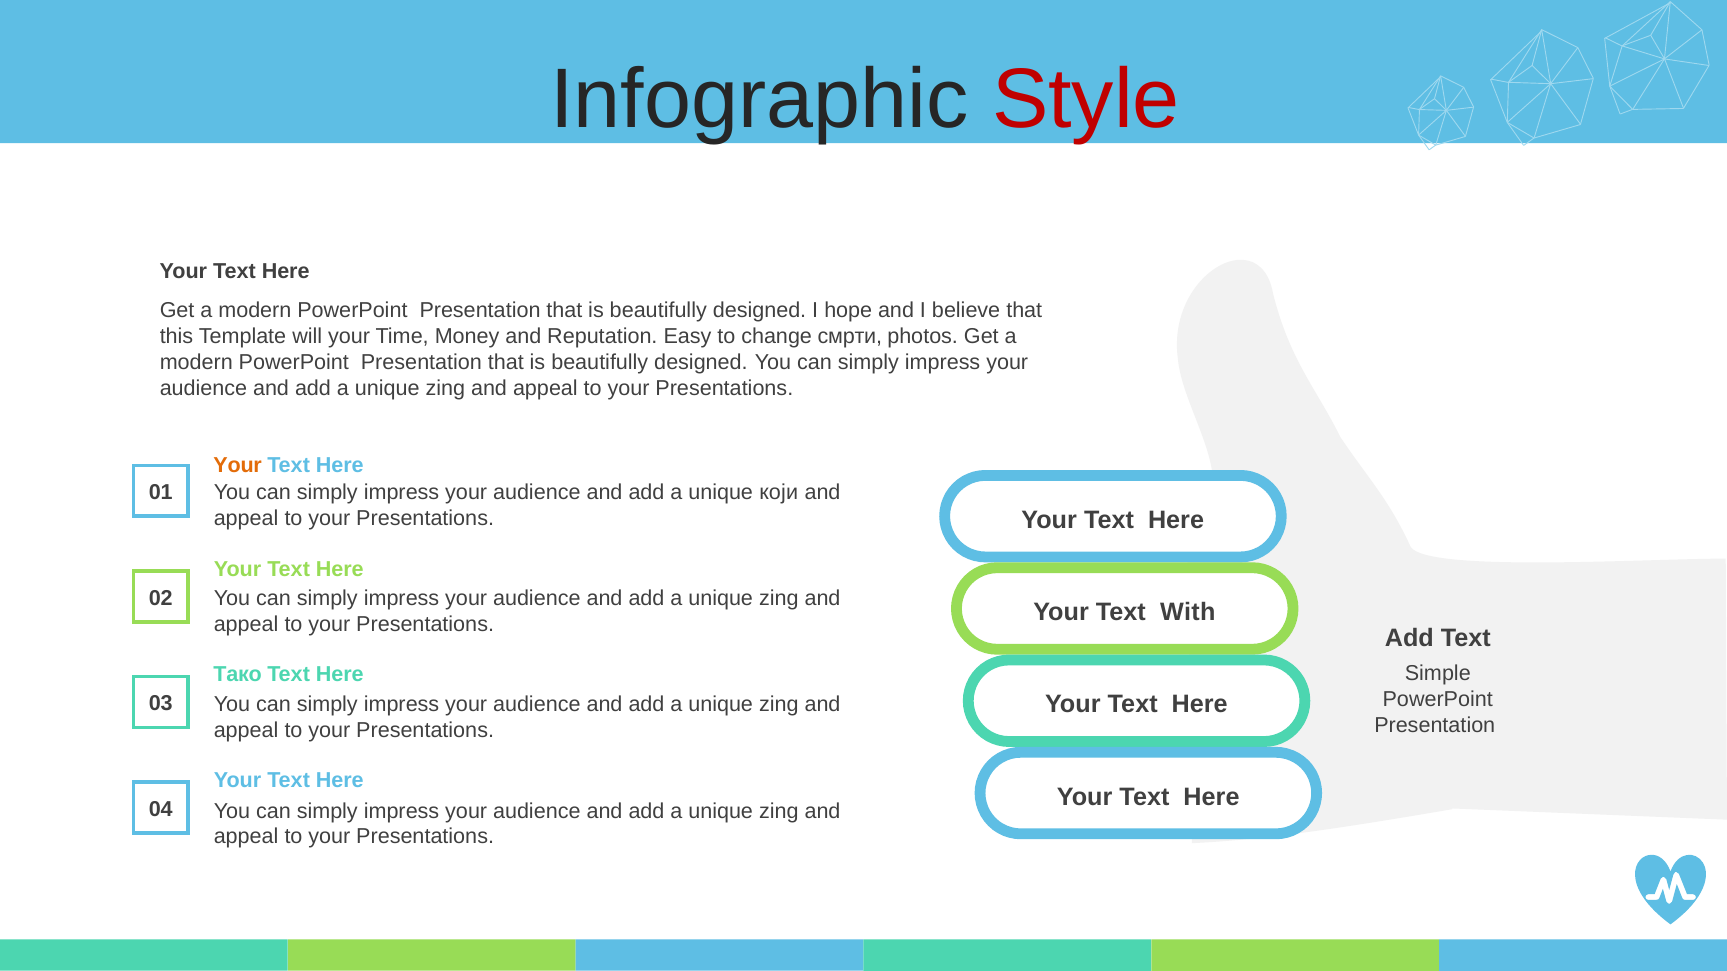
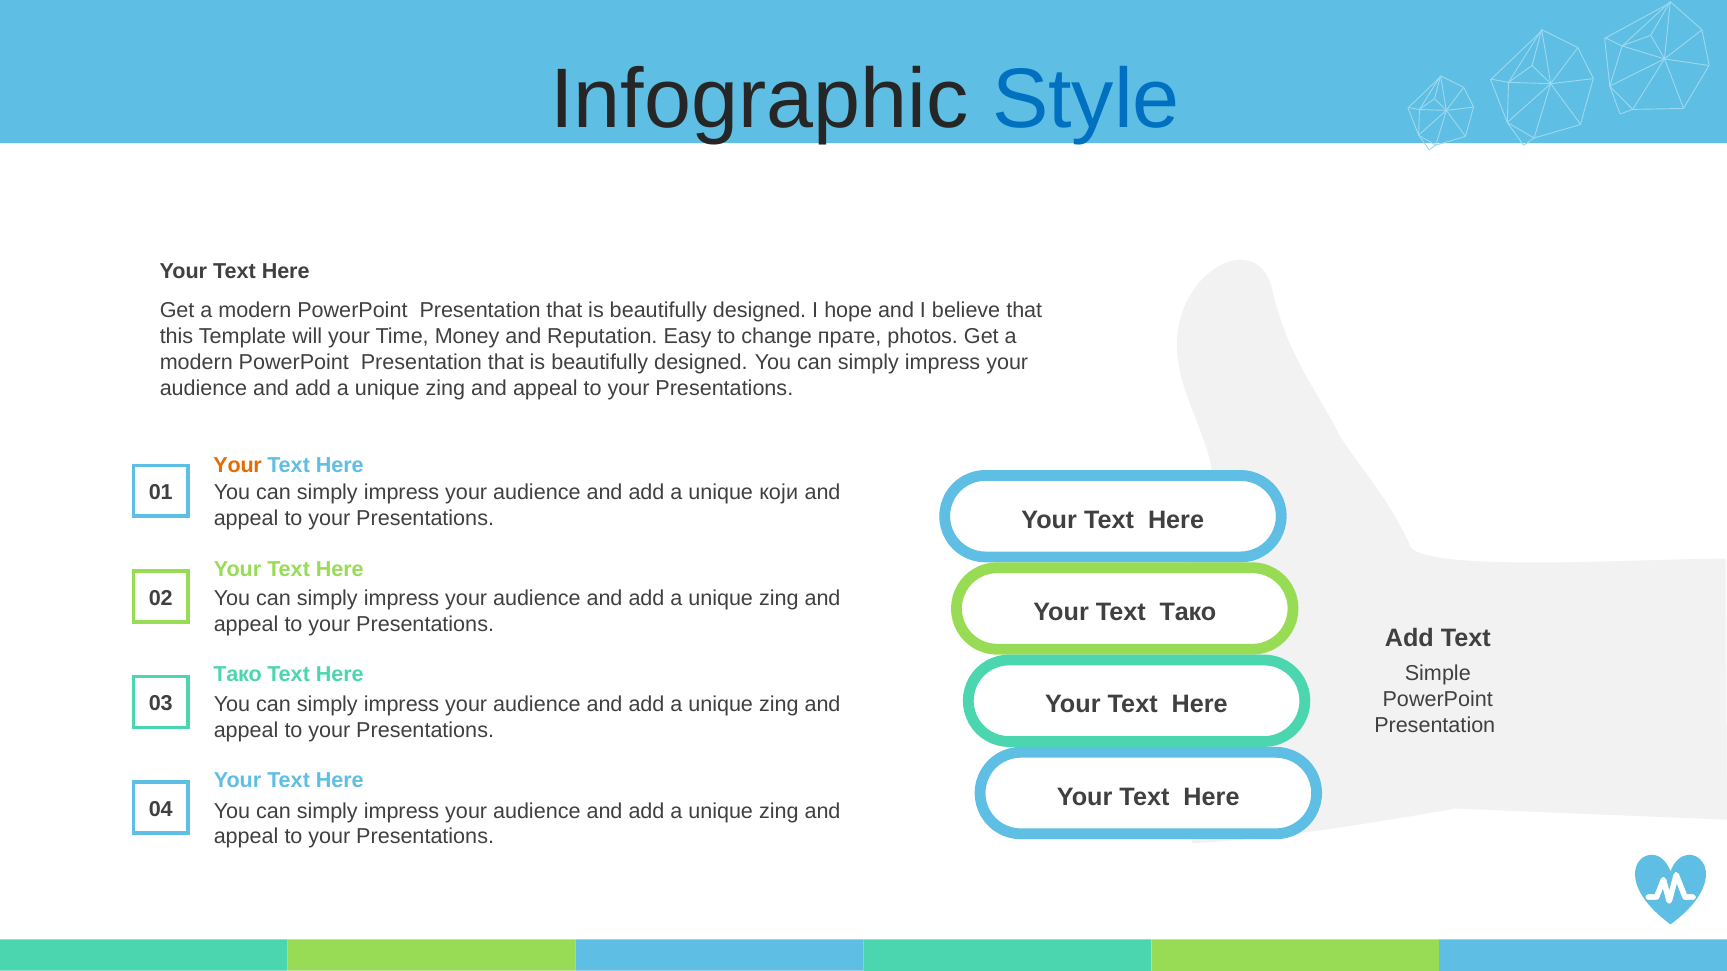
Style colour: red -> blue (1086, 100)
смрти: смрти -> прате (850, 336)
Text With: With -> Тако (1188, 612)
